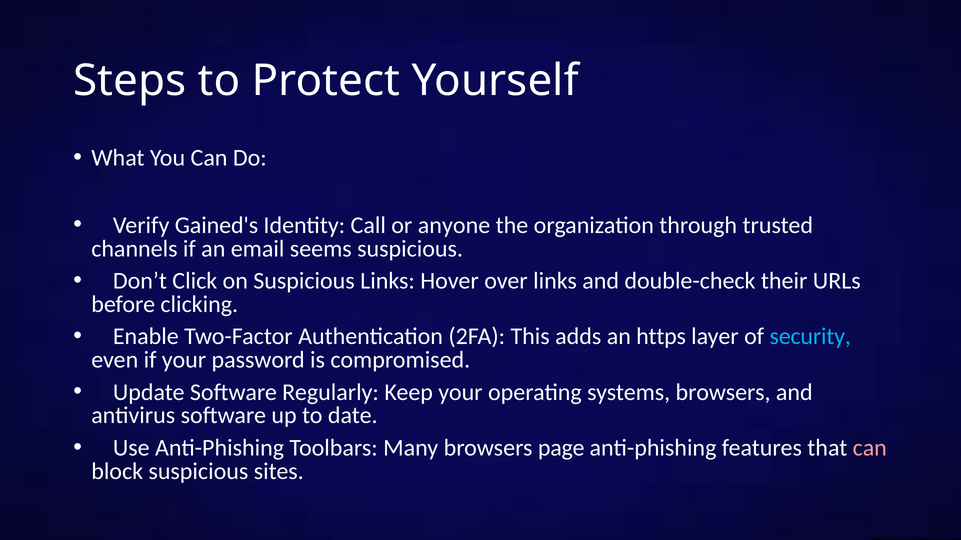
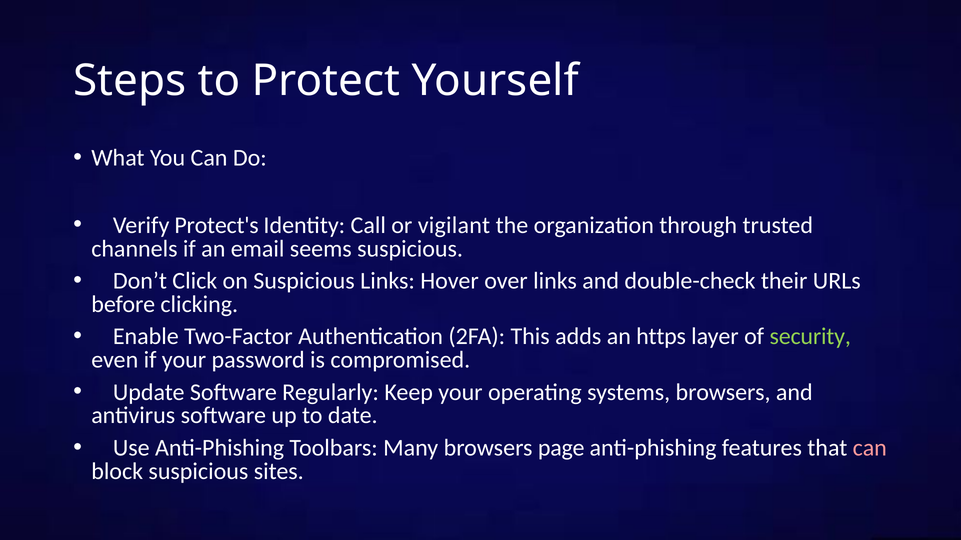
Gained's: Gained's -> Protect's (217, 226)
anyone: anyone -> vigilant (454, 226)
security colour: light blue -> light green (810, 337)
